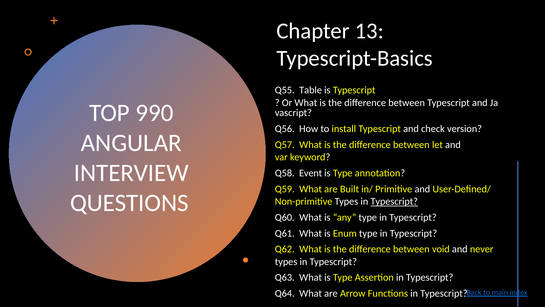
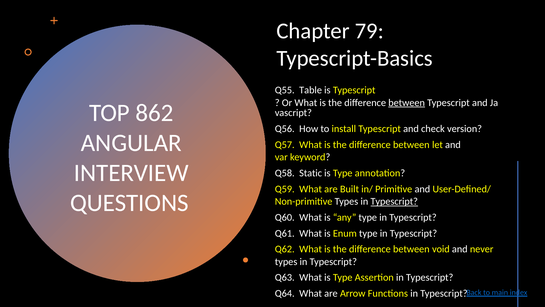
13: 13 -> 79 (369, 31)
between underline: none -> present (407, 102)
990: 990 -> 862 (155, 113)
Event: Event -> Static (311, 173)
